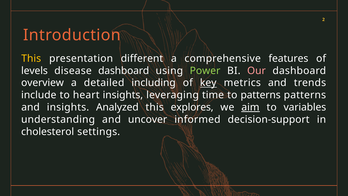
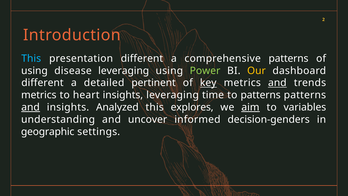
This colour: yellow -> light blue (31, 58)
comprehensive features: features -> patterns (289, 58)
levels: levels -> using (34, 71)
disease dashboard: dashboard -> leveraging (124, 71)
Our colour: pink -> yellow (256, 71)
overview: overview -> different (42, 83)
including: including -> pertinent (154, 83)
and underline: none -> present (277, 83)
include: include -> metrics (39, 95)
and underline: none -> present (30, 107)
decision-support: decision-support -> decision-genders (269, 119)
cholesterol: cholesterol -> geographic (48, 132)
